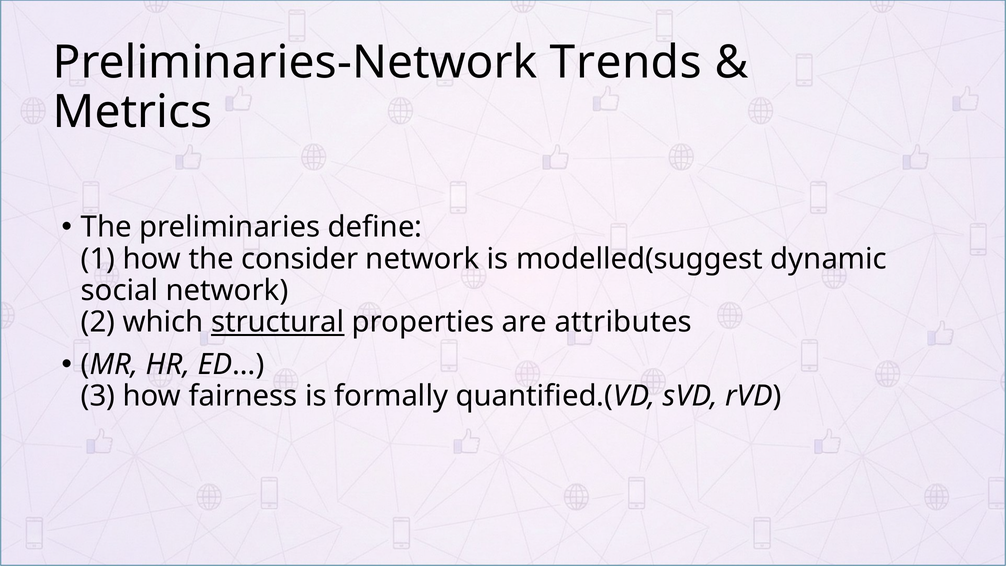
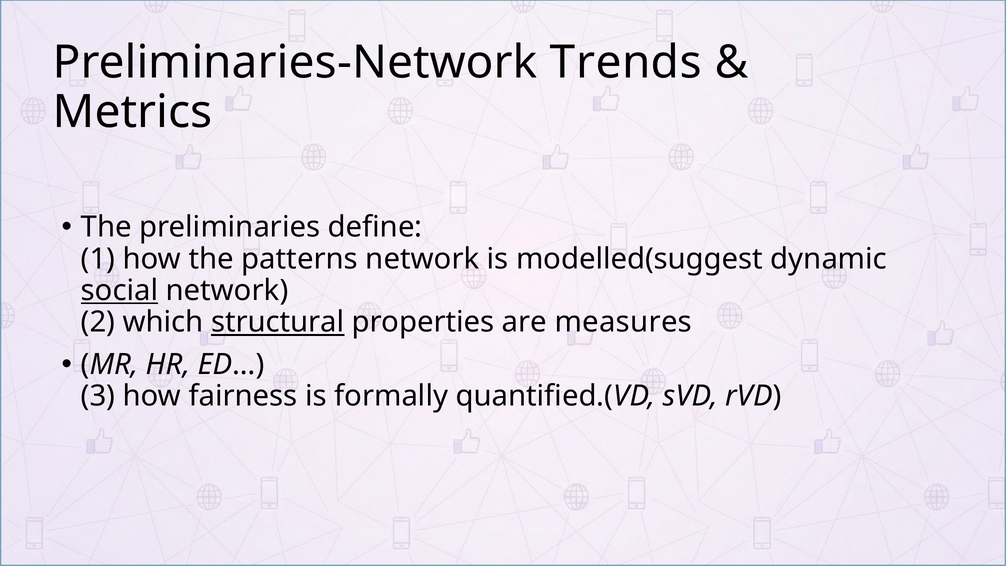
consider: consider -> patterns (300, 259)
social underline: none -> present (120, 291)
attributes: attributes -> measures (623, 322)
